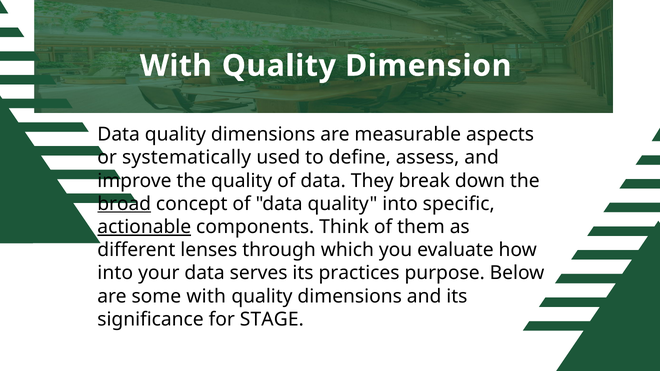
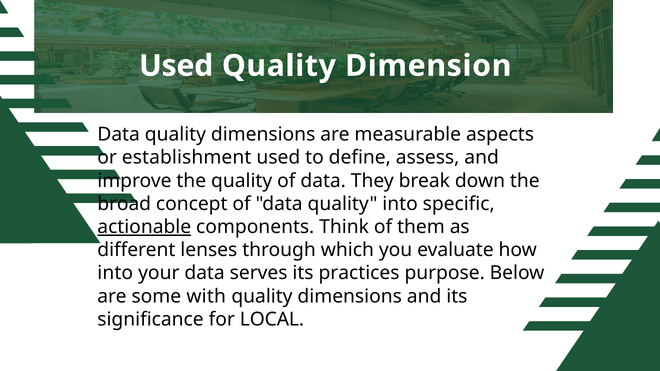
With: With -> Used (176, 66)
systematically: systematically -> establishment (187, 158)
broad underline: present -> none (124, 204)
STAGE: STAGE -> LOCAL (272, 320)
